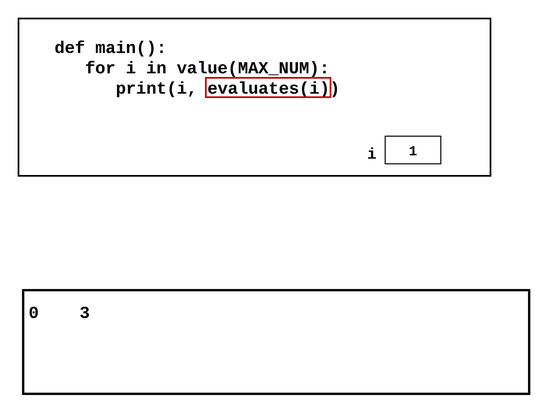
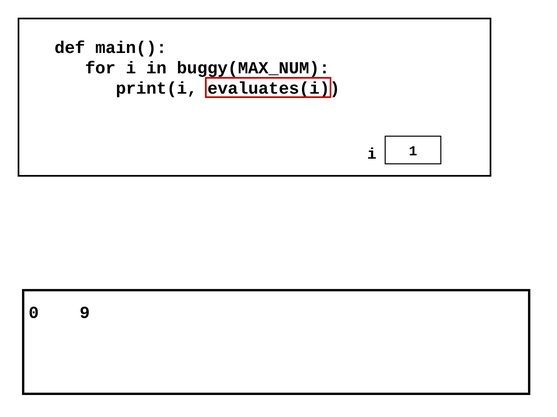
value(MAX_NUM: value(MAX_NUM -> buggy(MAX_NUM (253, 68)
3: 3 -> 9 (85, 313)
